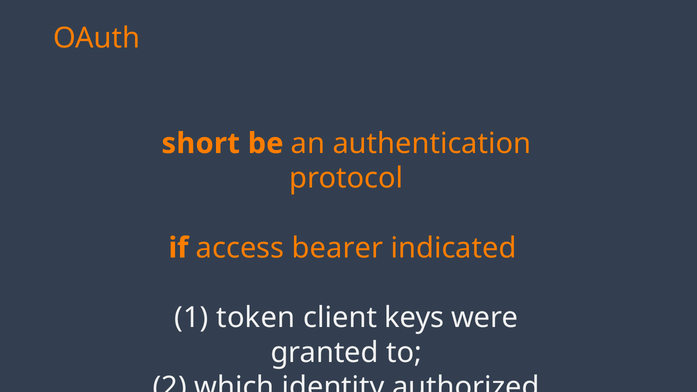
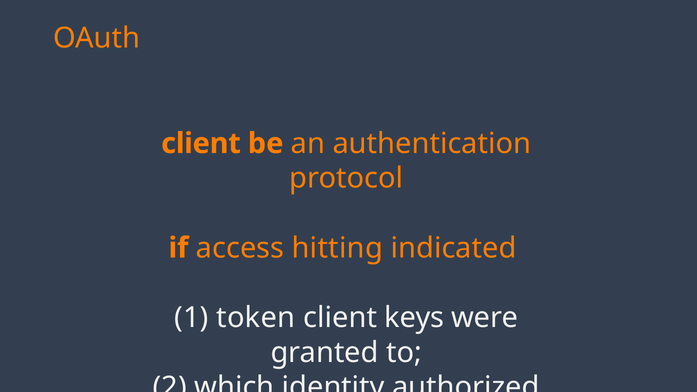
short: short -> client (201, 144)
bearer: bearer -> hitting (337, 248)
